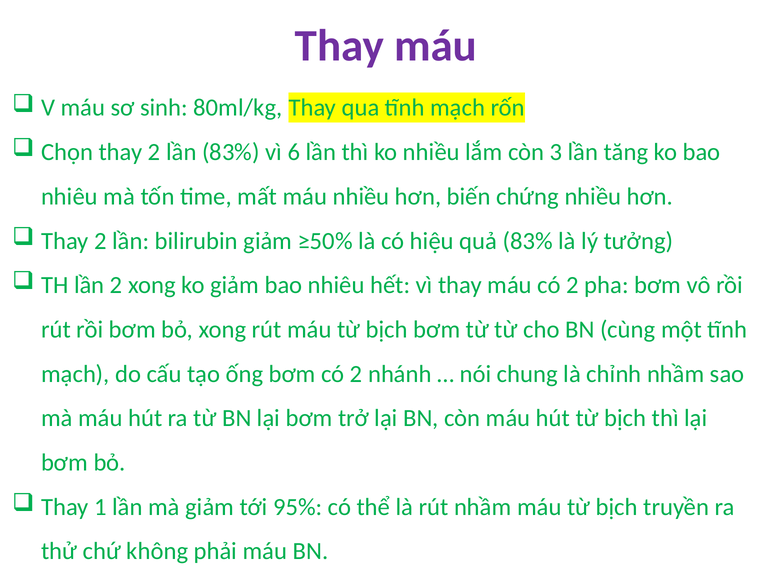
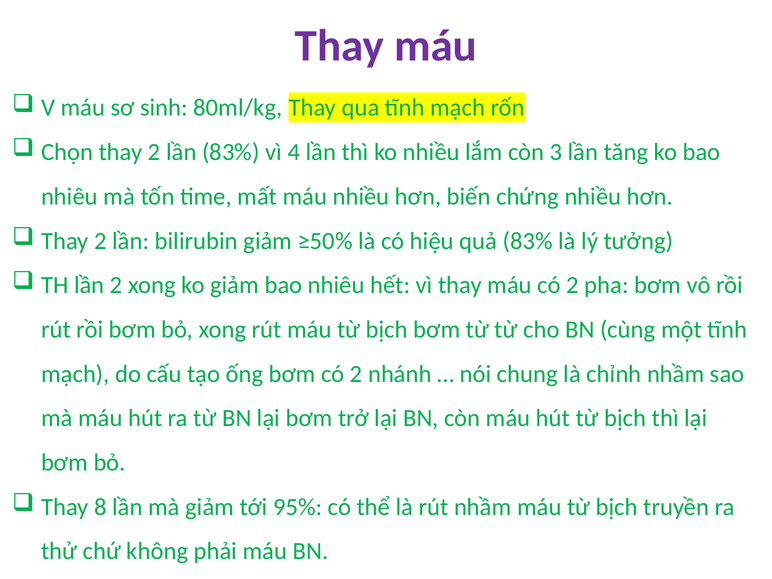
6: 6 -> 4 (294, 152)
1: 1 -> 8 (100, 507)
